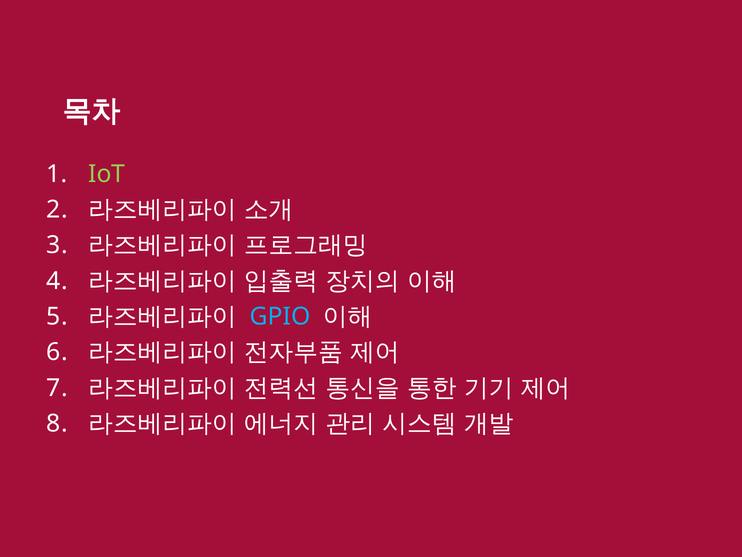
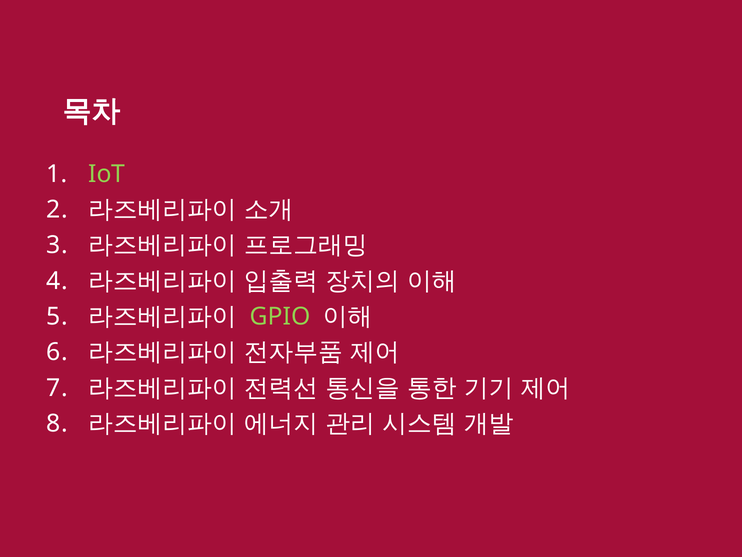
GPIO colour: light blue -> light green (280, 316)
